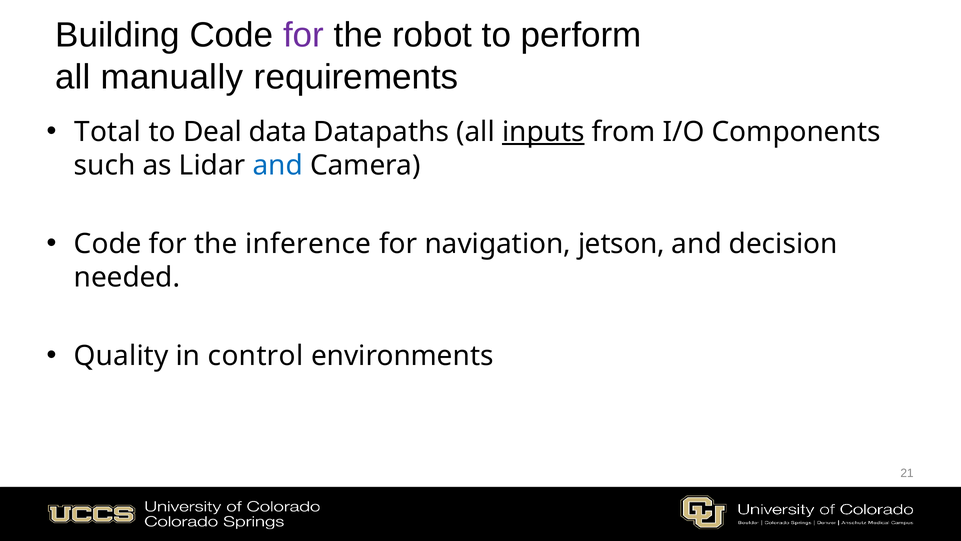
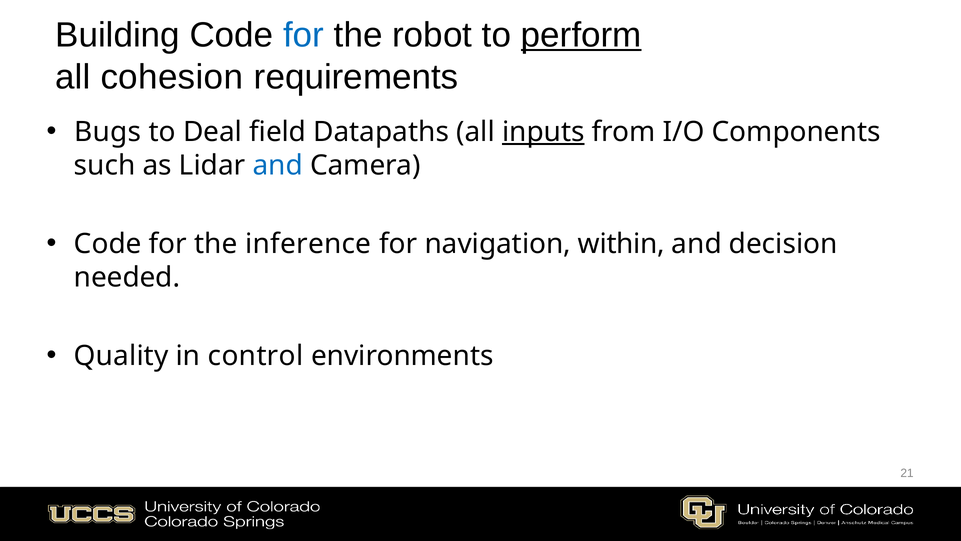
for colour: purple -> blue (304, 35)
perform underline: none -> present (581, 35)
manually: manually -> cohesion (172, 77)
Total: Total -> Bugs (108, 132)
data: data -> field (278, 132)
jetson: jetson -> within (621, 244)
